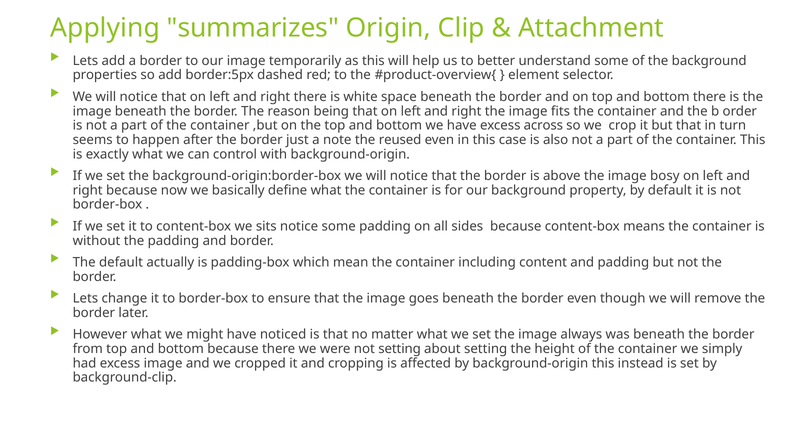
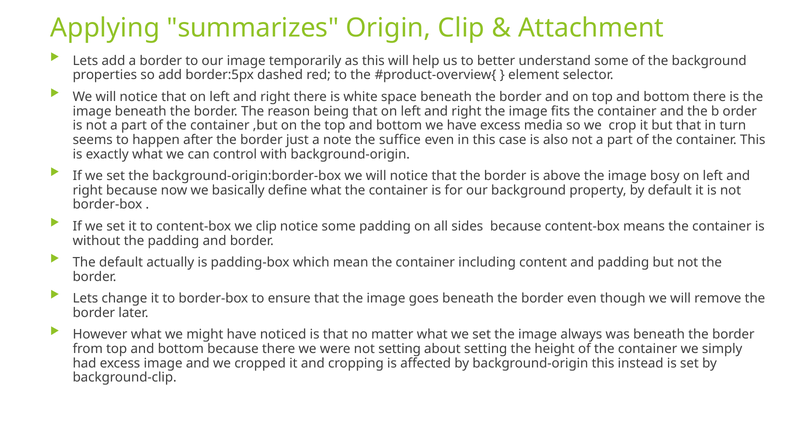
across: across -> media (543, 126)
reused: reused -> suffice (400, 140)
we sits: sits -> clip (266, 226)
